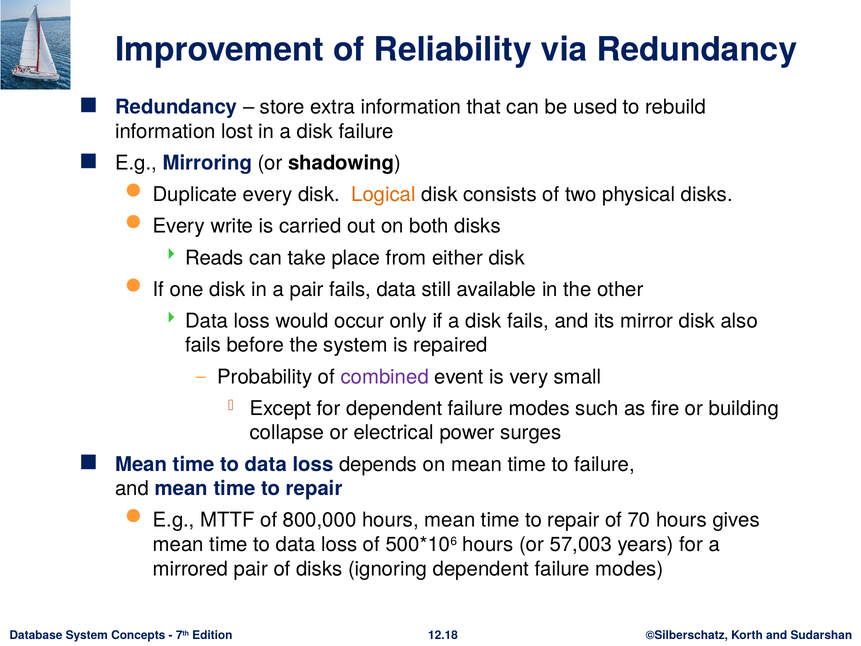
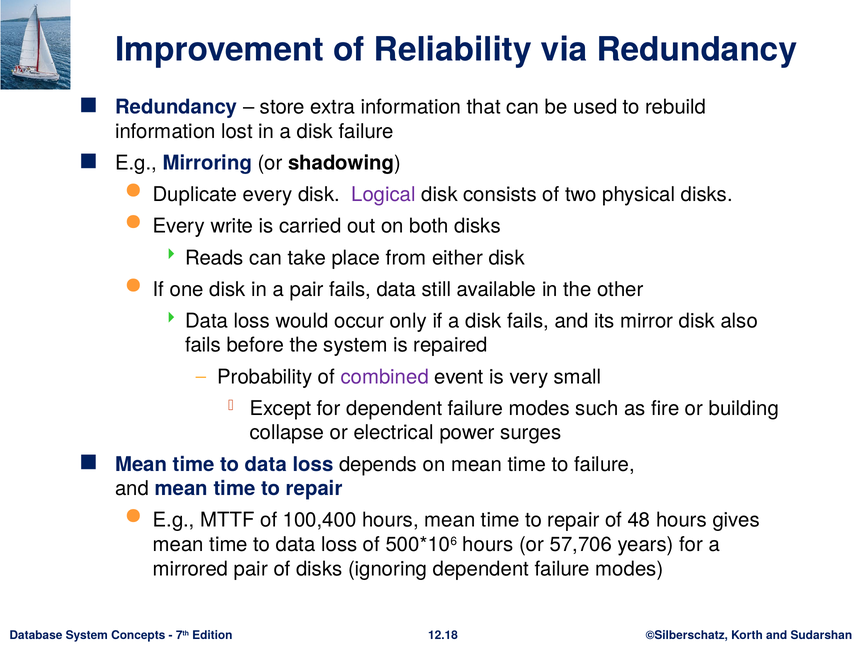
Logical colour: orange -> purple (384, 195)
800,000: 800,000 -> 100,400 (320, 520)
70: 70 -> 48 (639, 520)
57,003: 57,003 -> 57,706 (581, 544)
